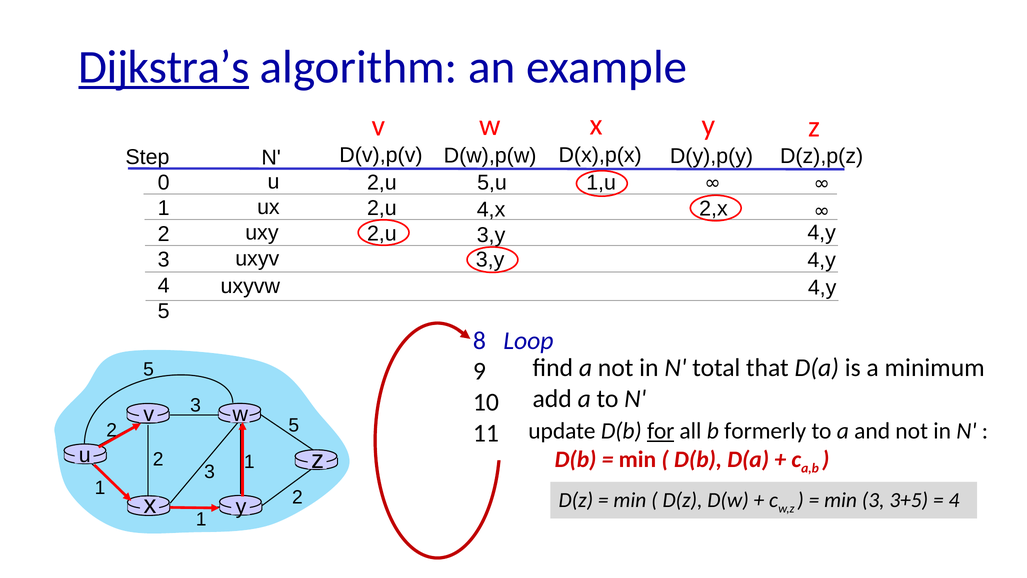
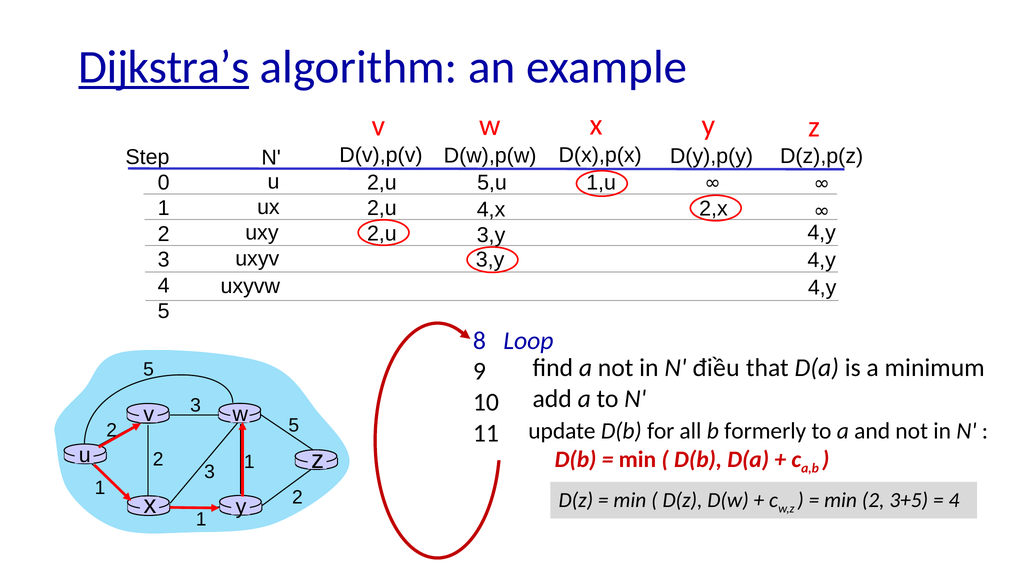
total: total -> điều (716, 368)
for underline: present -> none (661, 431)
min 3: 3 -> 2 (873, 500)
